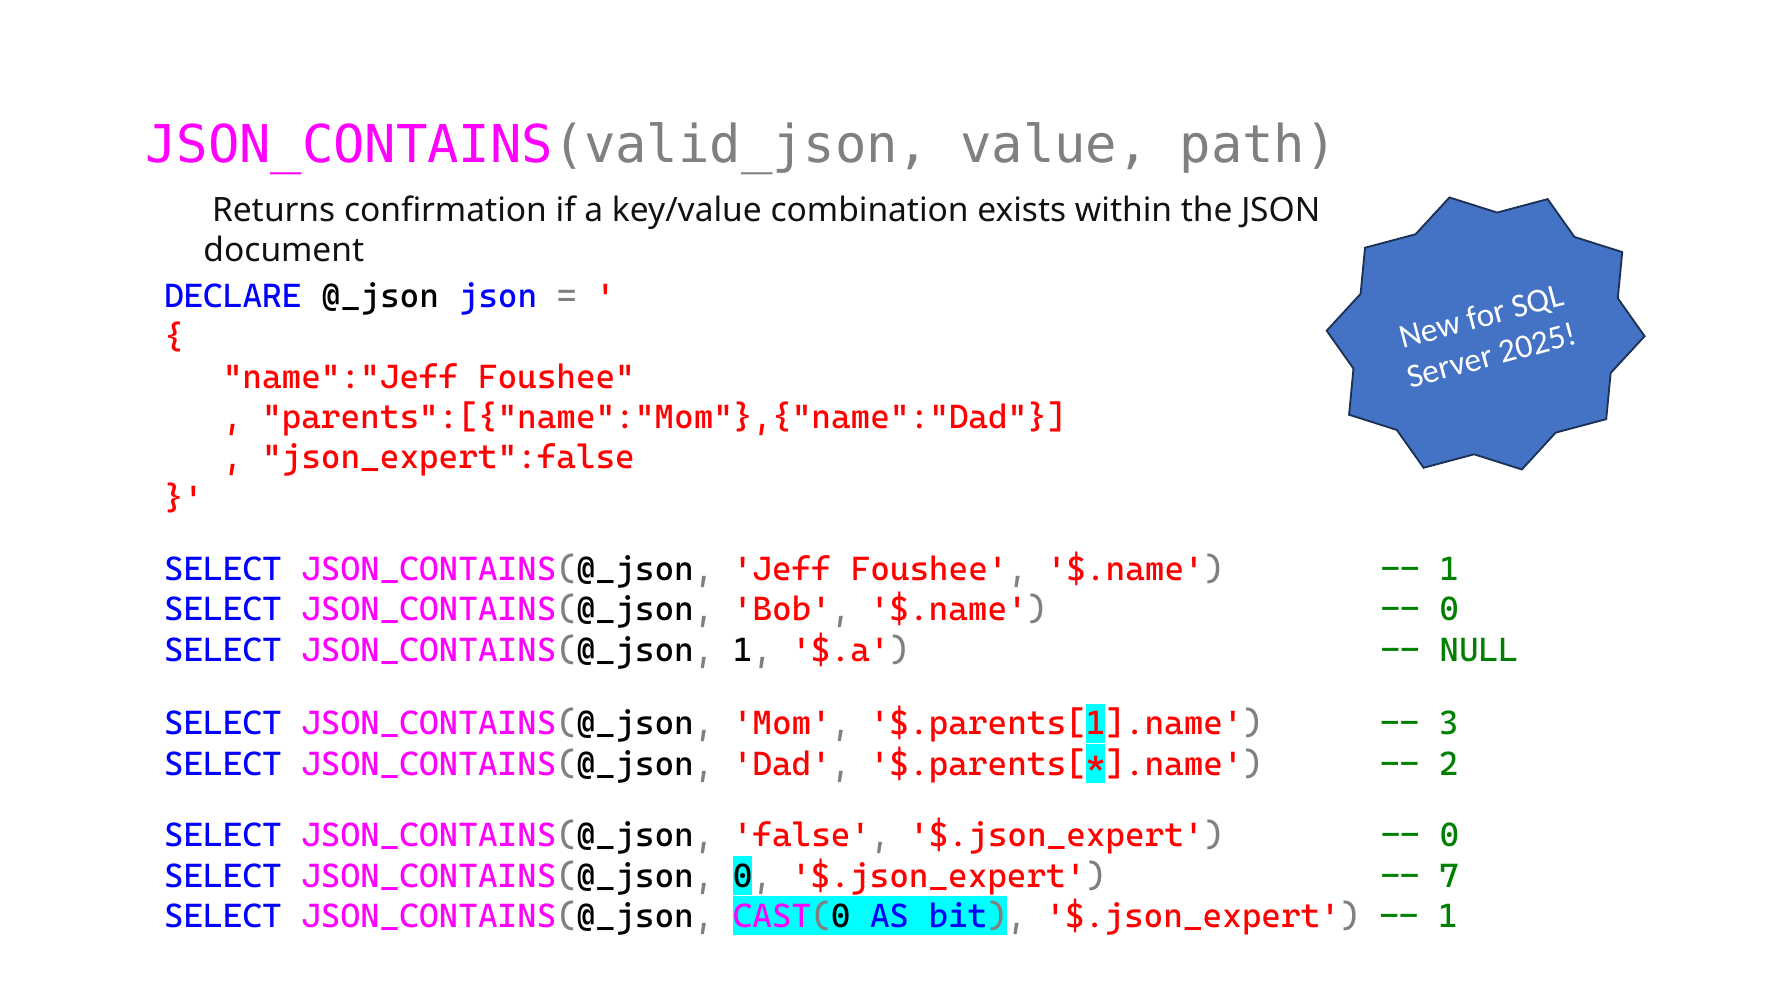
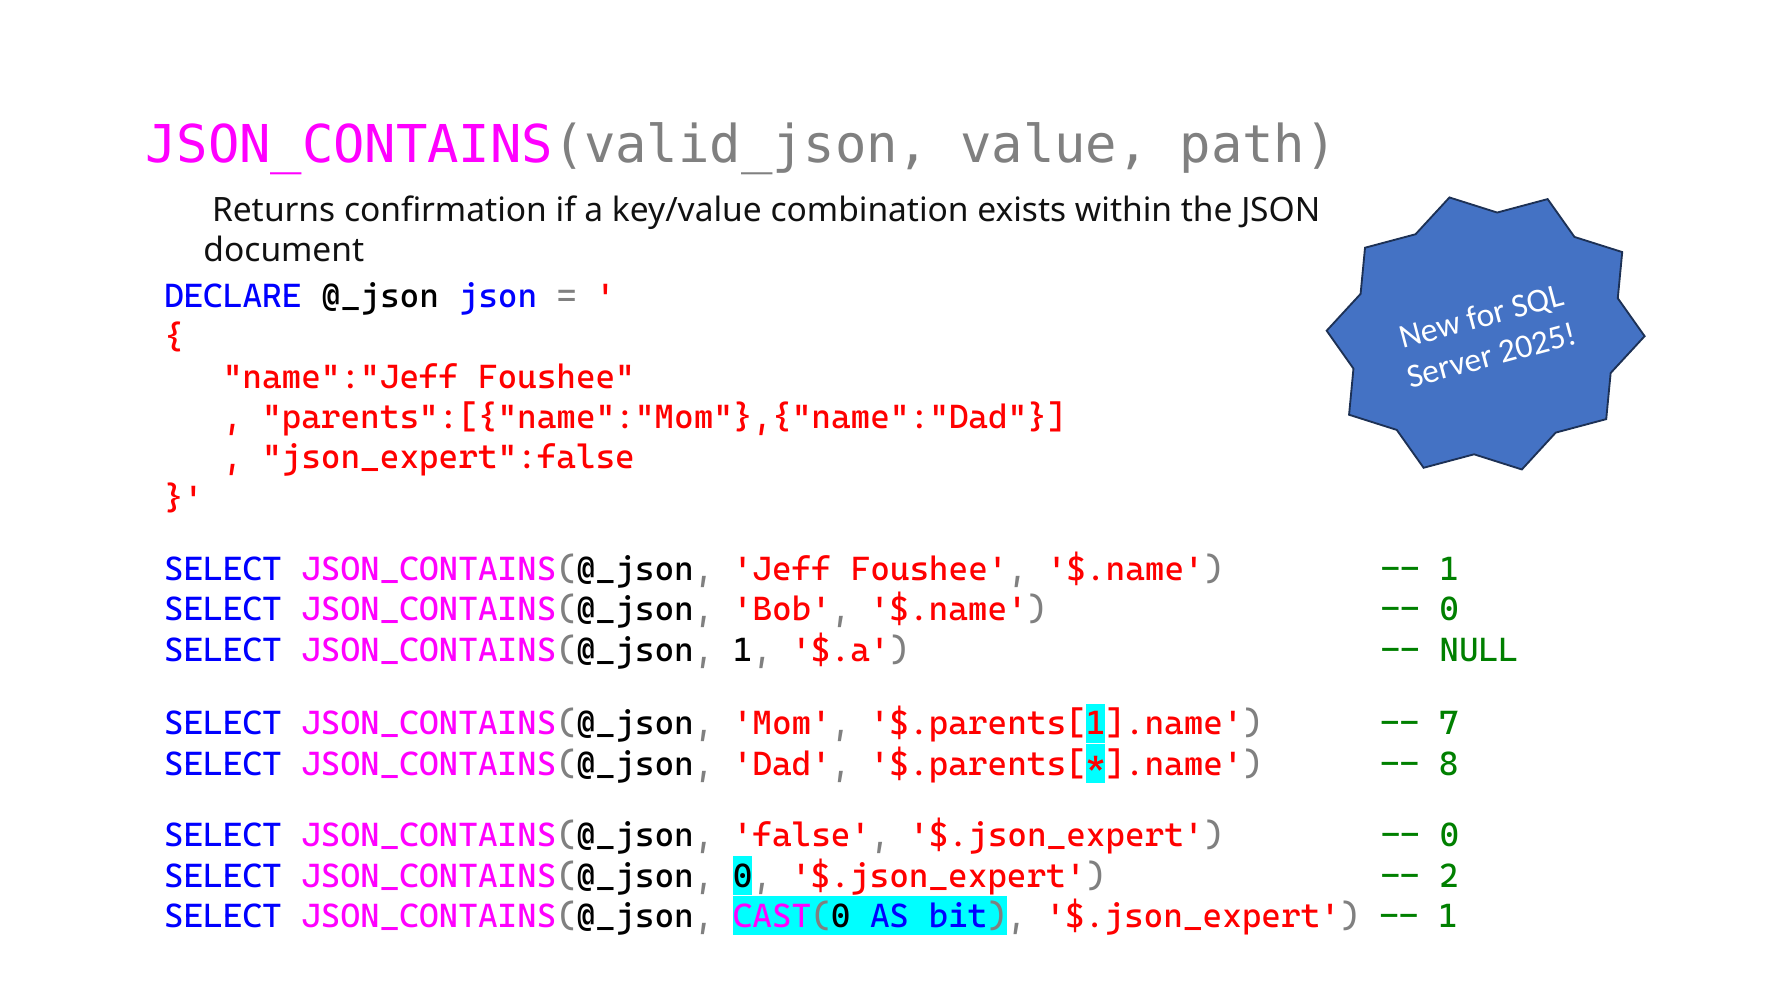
3: 3 -> 7 (1449, 724)
2: 2 -> 8 (1449, 764)
7: 7 -> 2 (1449, 876)
